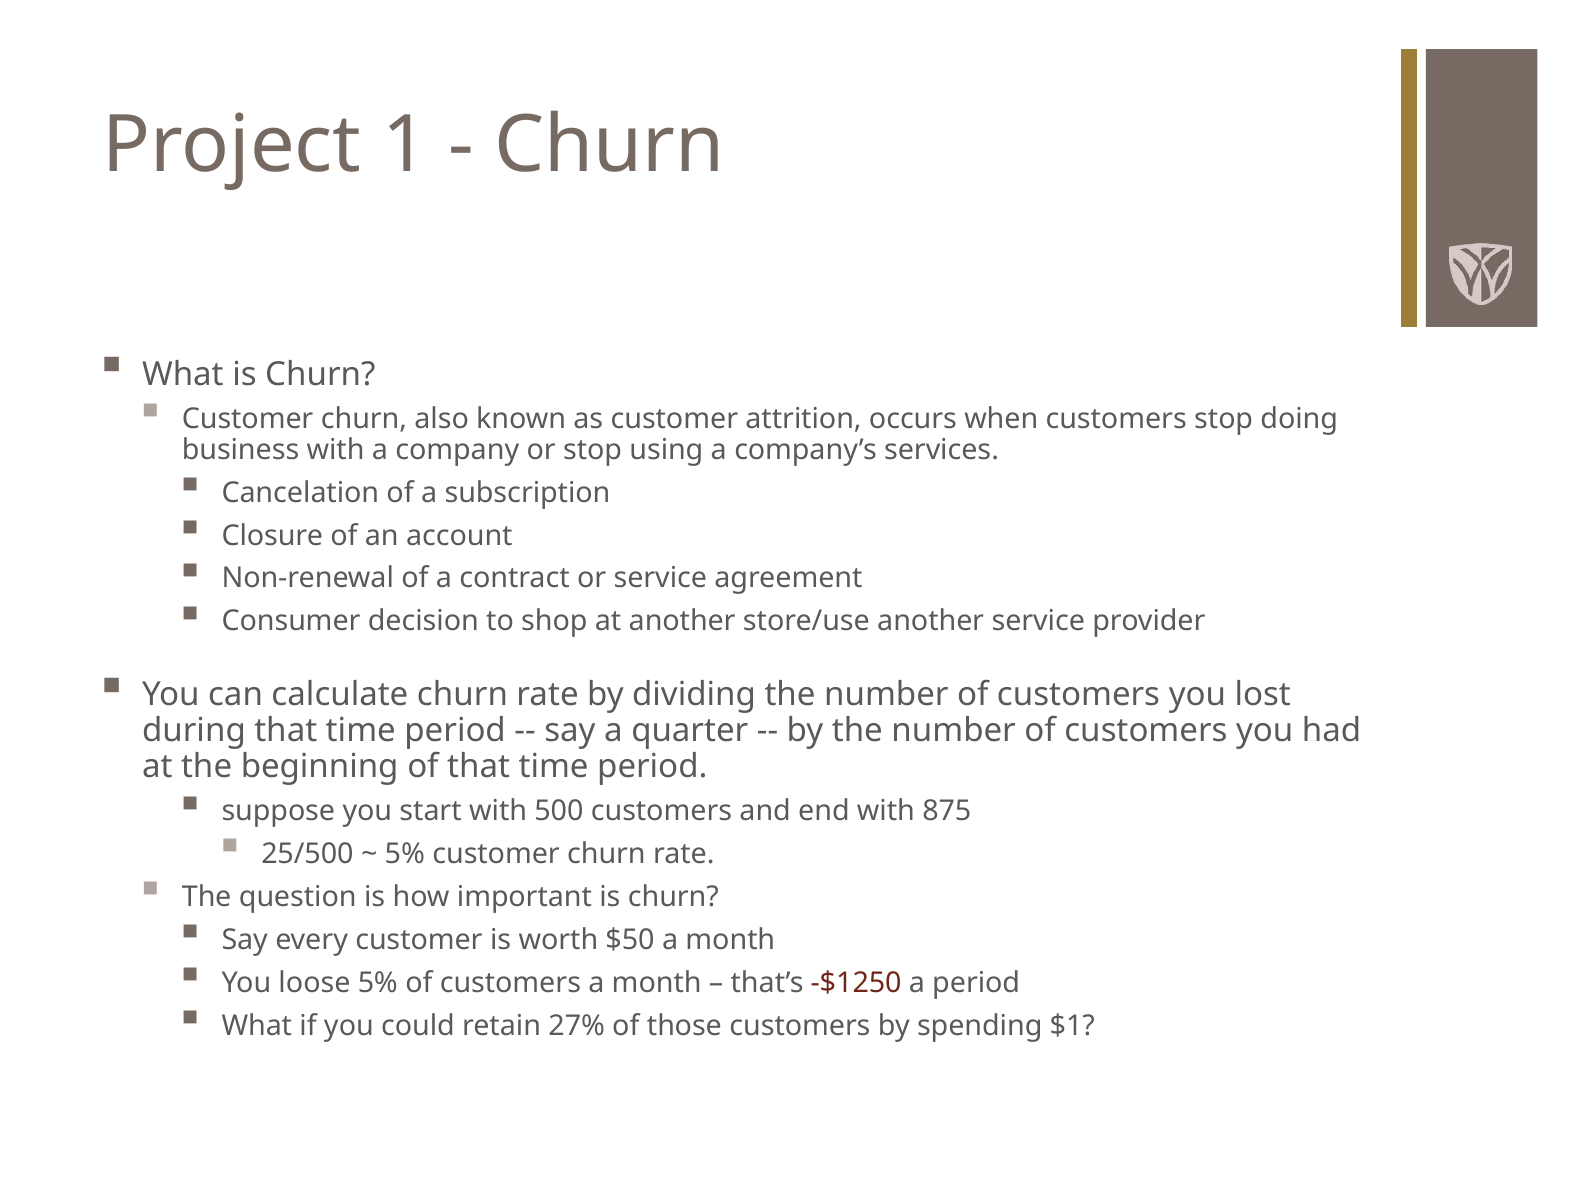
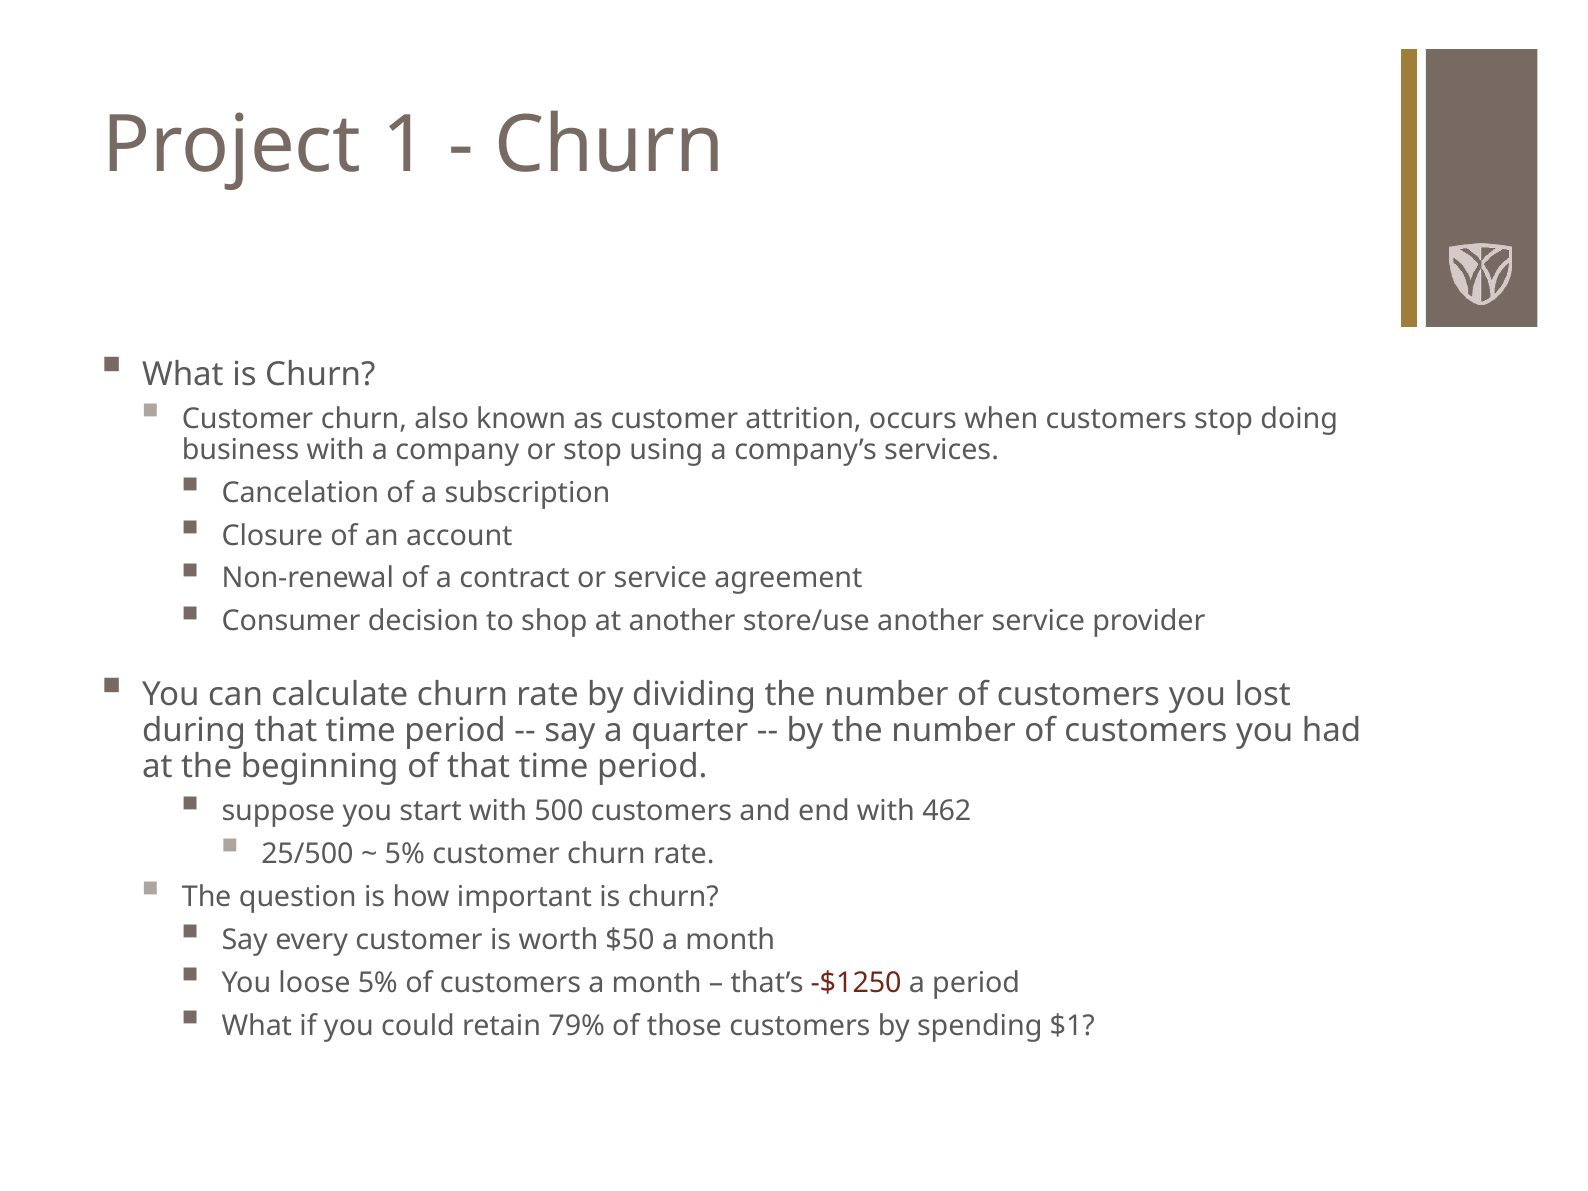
875: 875 -> 462 (947, 811)
27%: 27% -> 79% (577, 1026)
